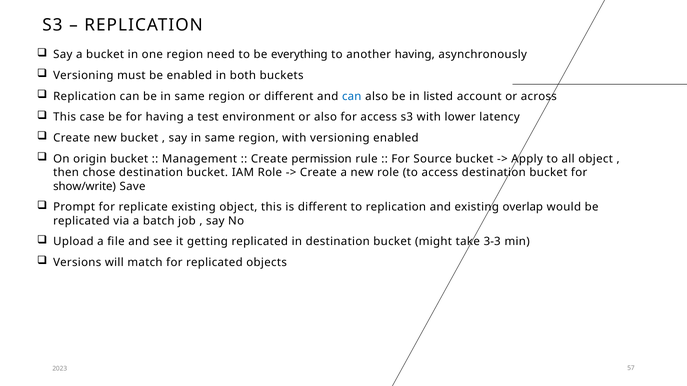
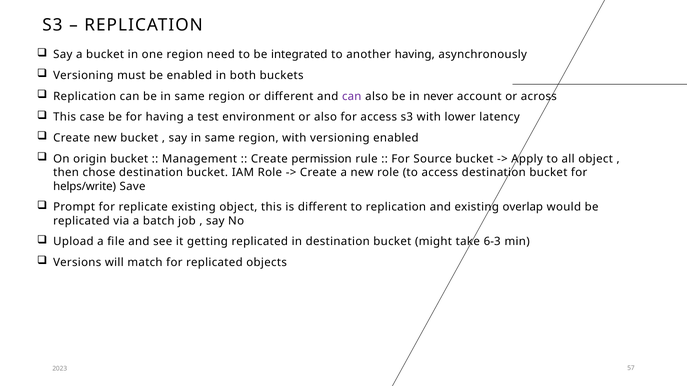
everything: everything -> integrated (299, 55)
can colour: blue -> purple (352, 96)
listed: listed -> never (438, 96)
show/write: show/write -> helps/write (85, 186)
3-3: 3-3 -> 6-3 (492, 242)
